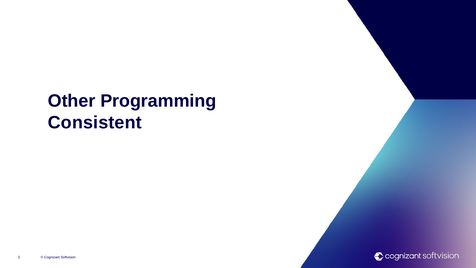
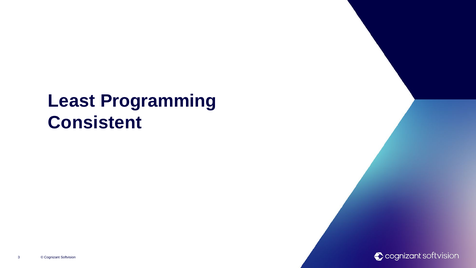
Other: Other -> Least (72, 101)
